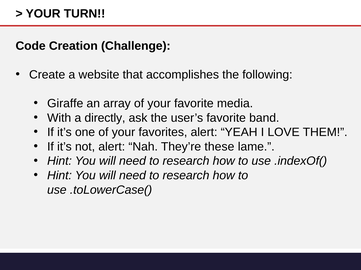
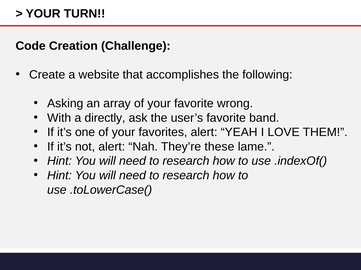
Giraffe: Giraffe -> Asking (65, 104)
media: media -> wrong (235, 104)
